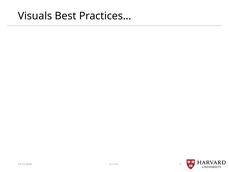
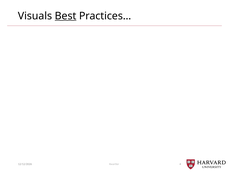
Best underline: none -> present (66, 16)
